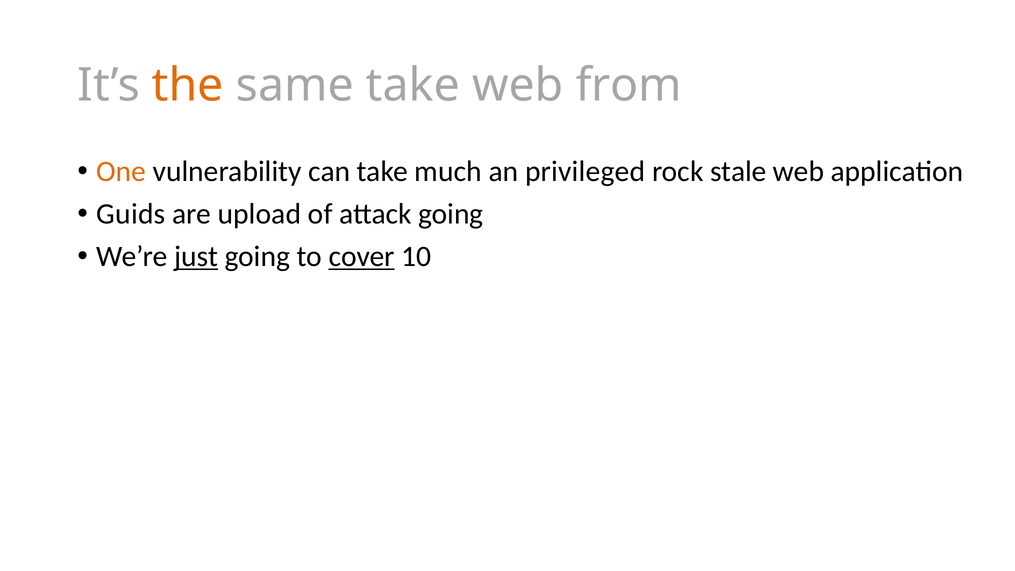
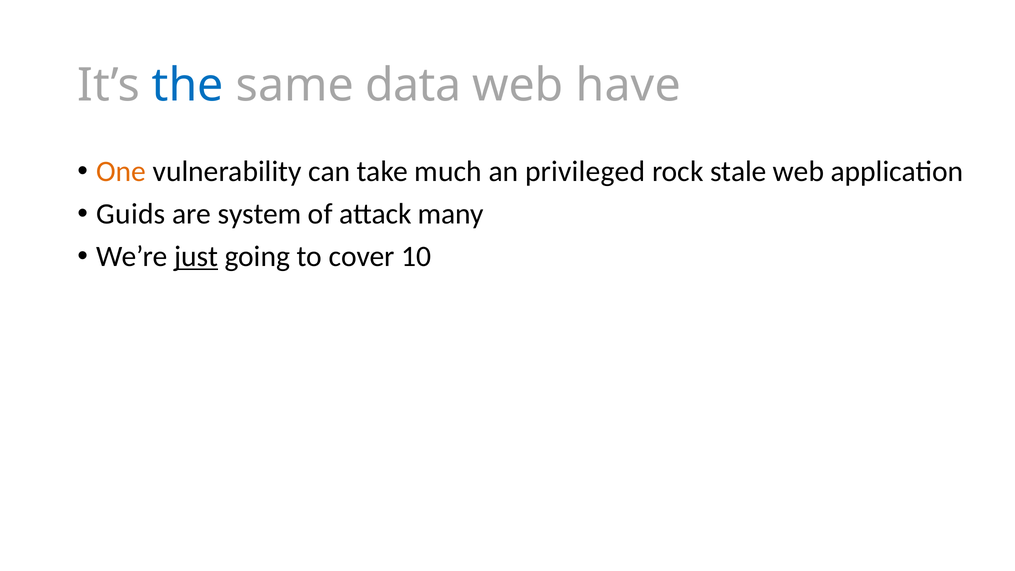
the colour: orange -> blue (188, 85)
same take: take -> data (413, 85)
from: from -> have (628, 85)
upload: upload -> system (260, 214)
attack going: going -> many (451, 214)
cover underline: present -> none (362, 257)
